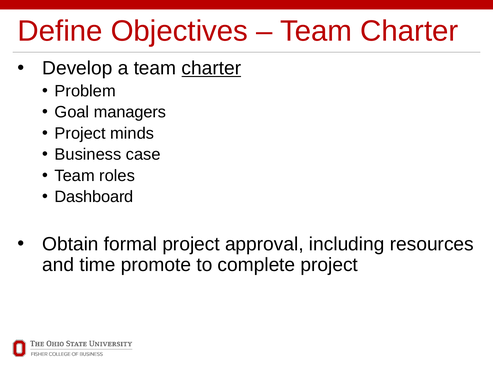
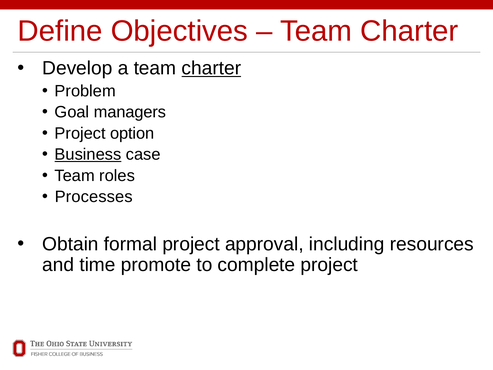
minds: minds -> option (132, 133)
Business underline: none -> present (88, 154)
Dashboard: Dashboard -> Processes (94, 197)
